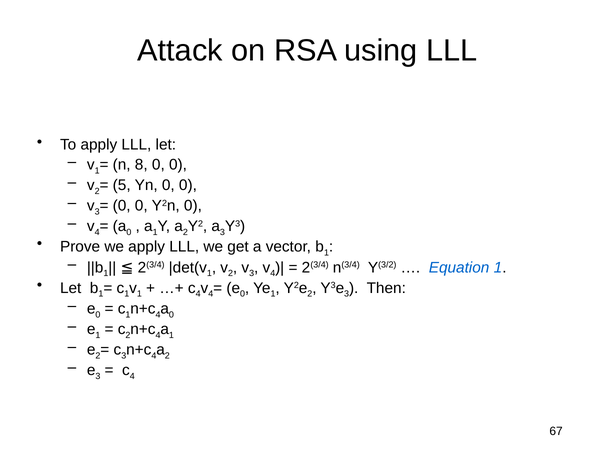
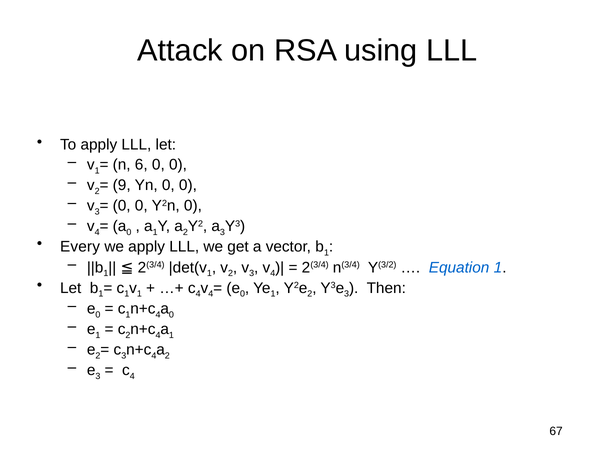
8: 8 -> 6 (141, 165)
5: 5 -> 9 (122, 185)
Prove: Prove -> Every (80, 247)
